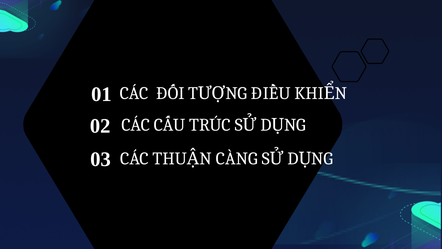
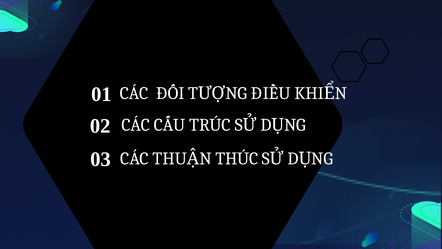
CÀNG: CÀNG -> THÚC (237, 158)
